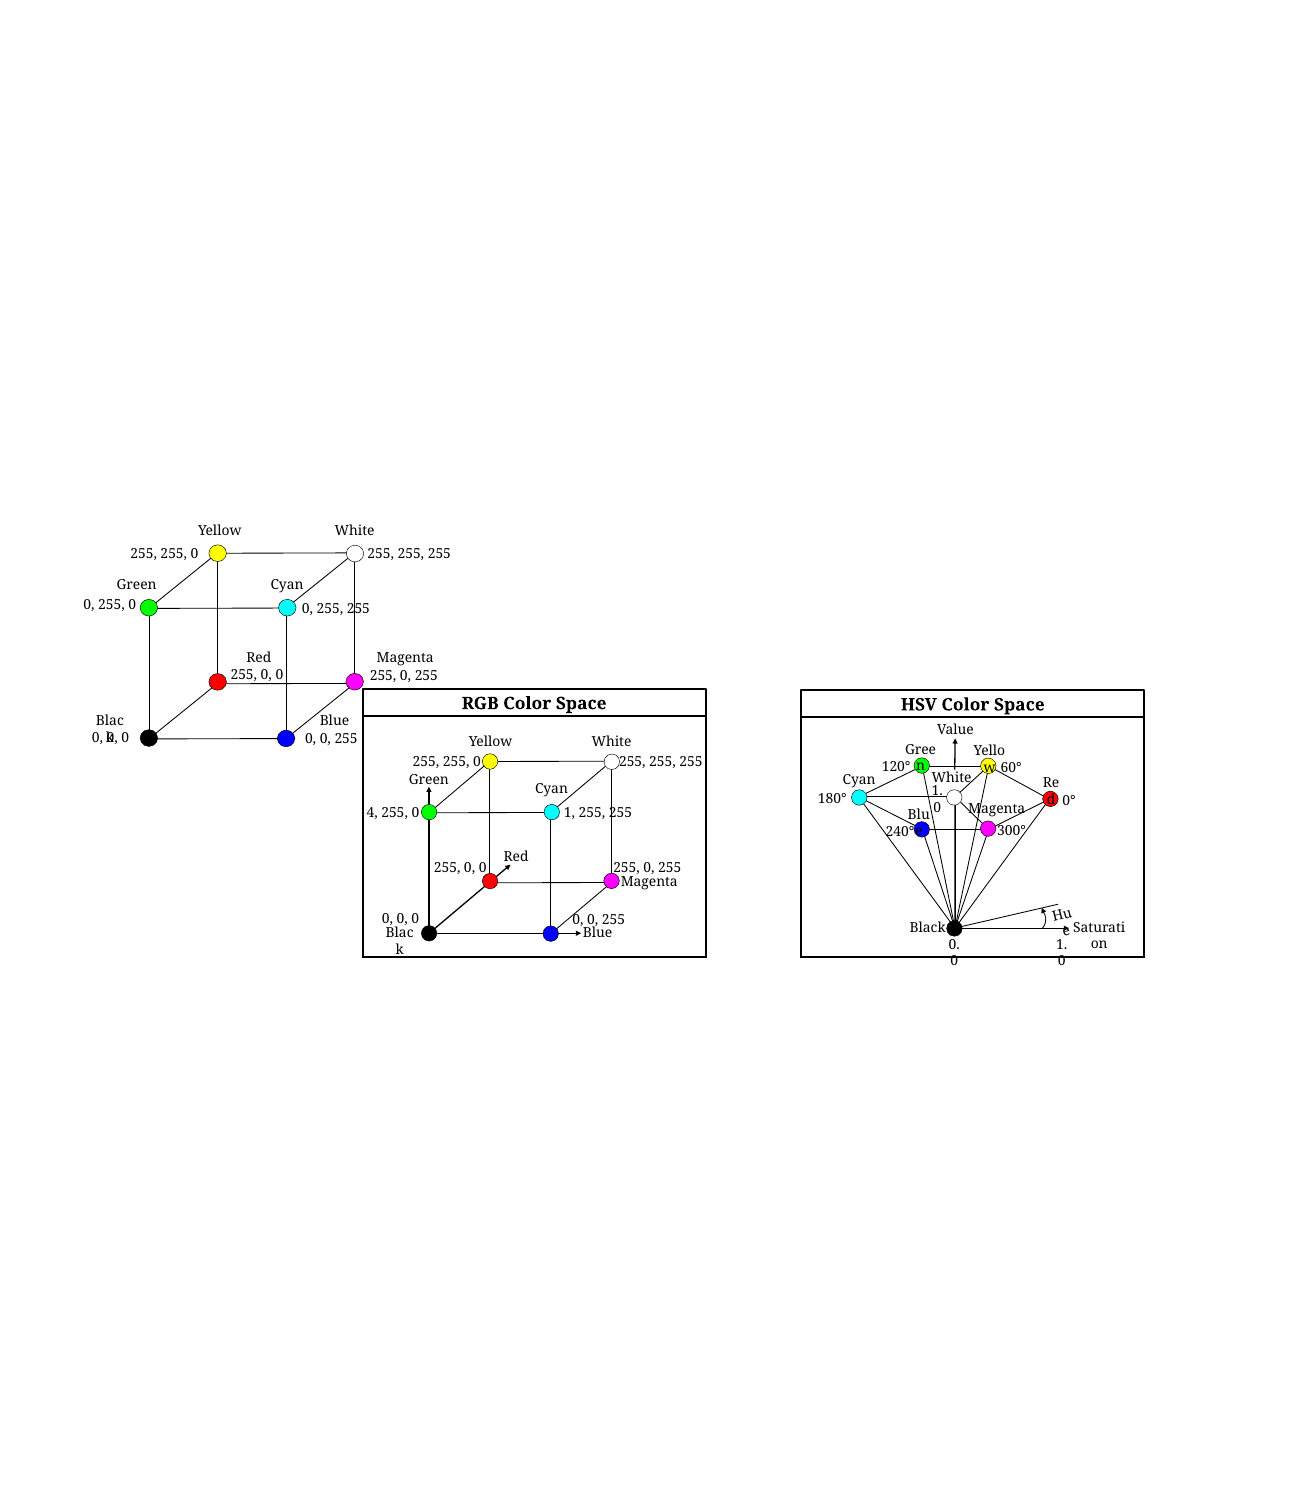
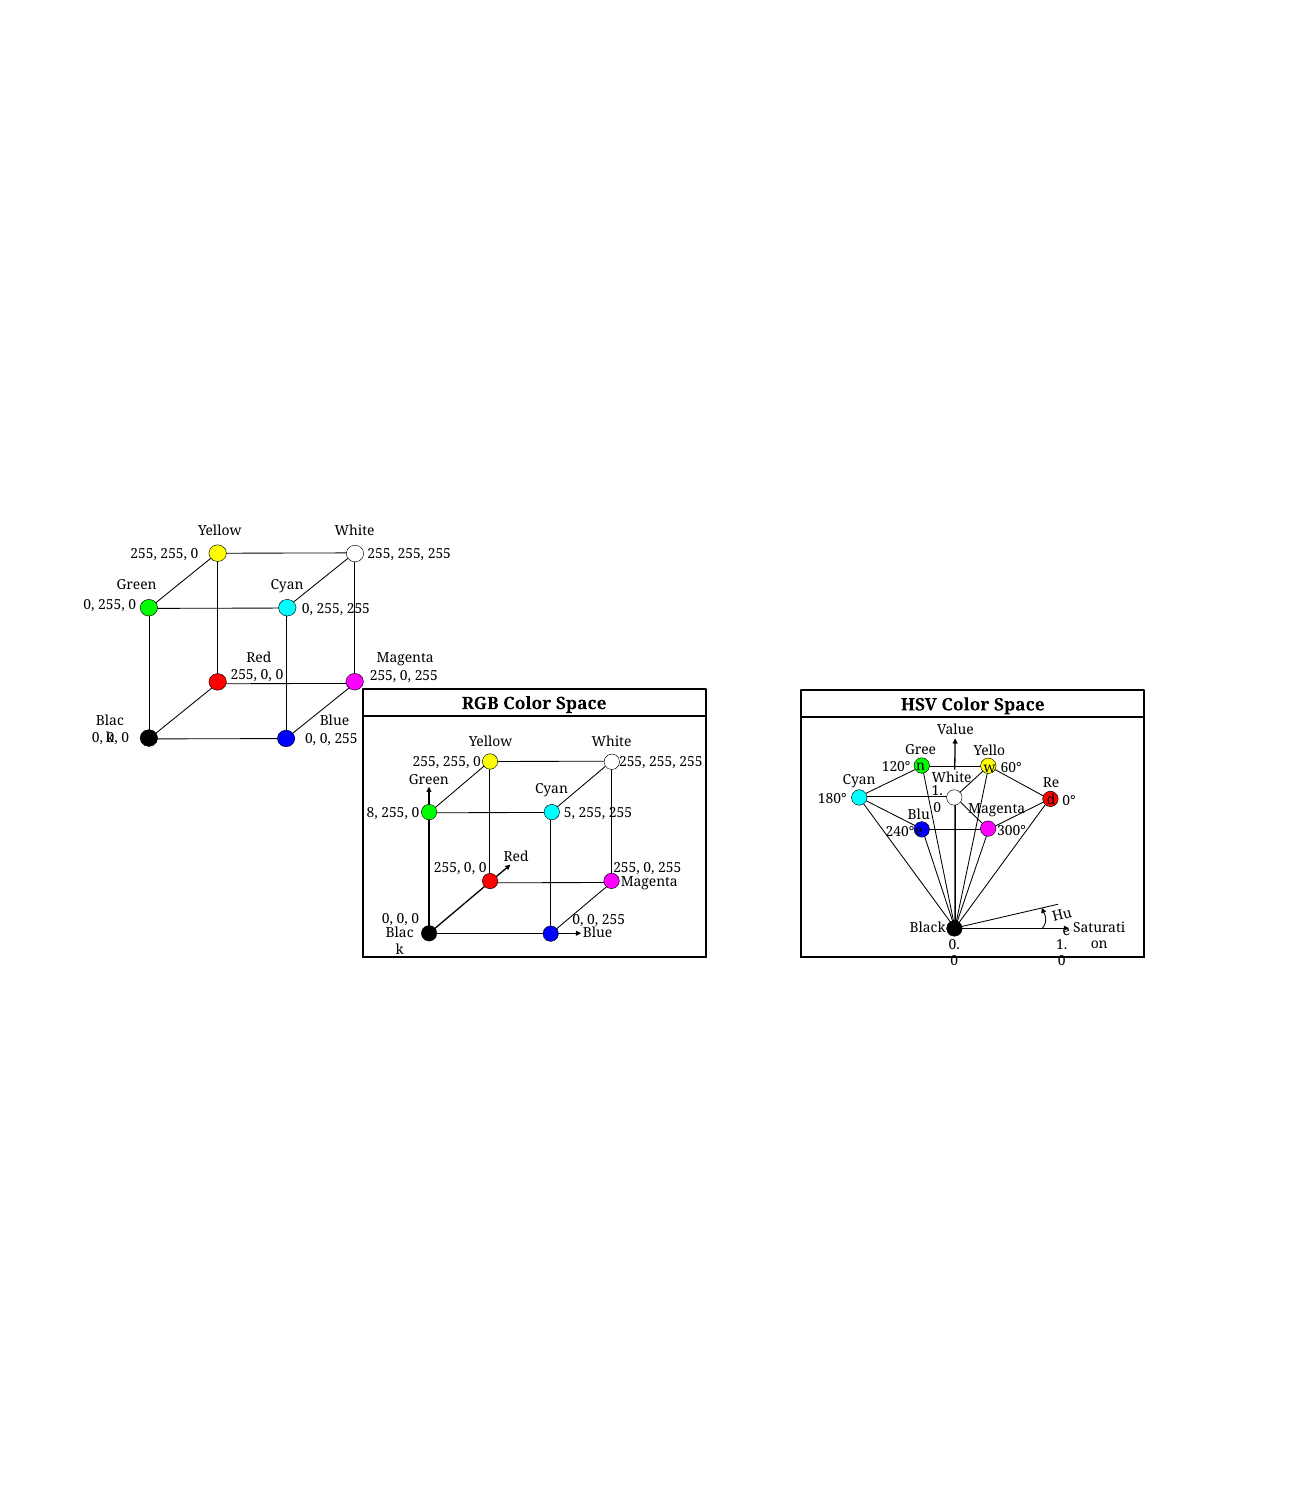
1: 1 -> 5 (570, 813)
4: 4 -> 8 (372, 813)
